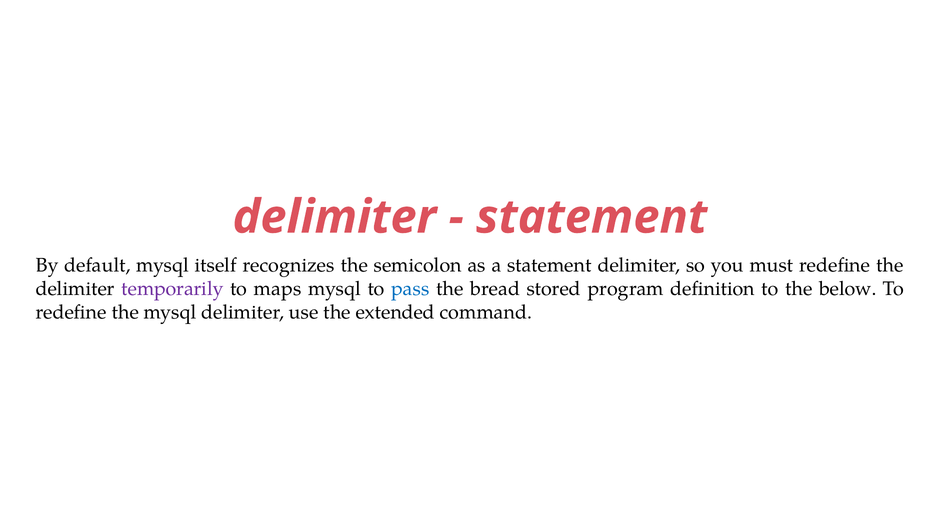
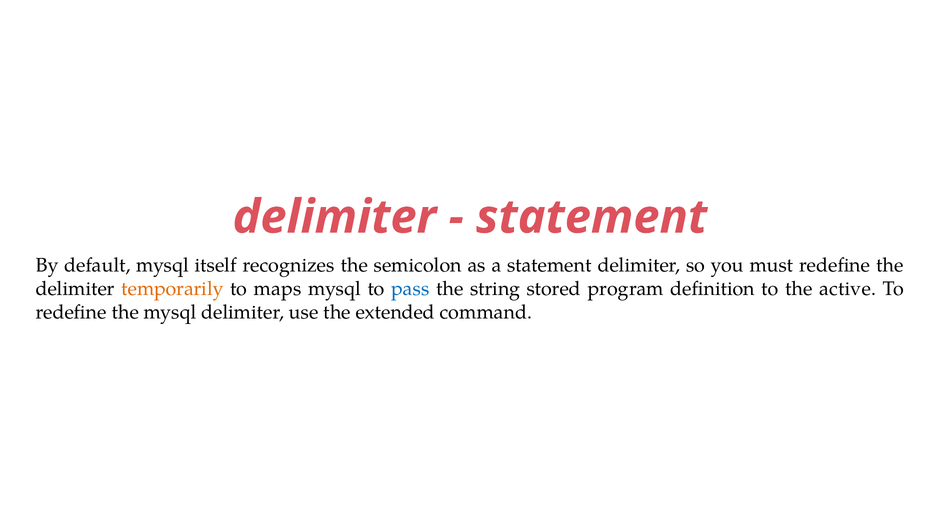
temporarily colour: purple -> orange (172, 289)
bread: bread -> string (495, 289)
below: below -> active (848, 289)
